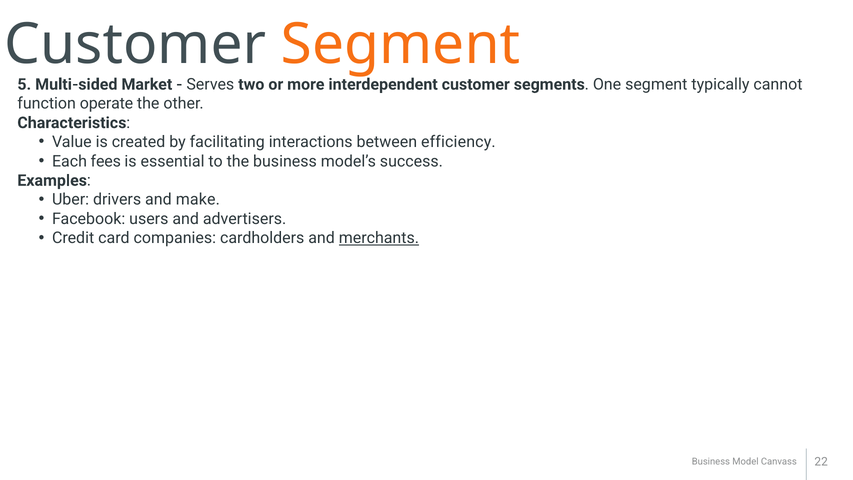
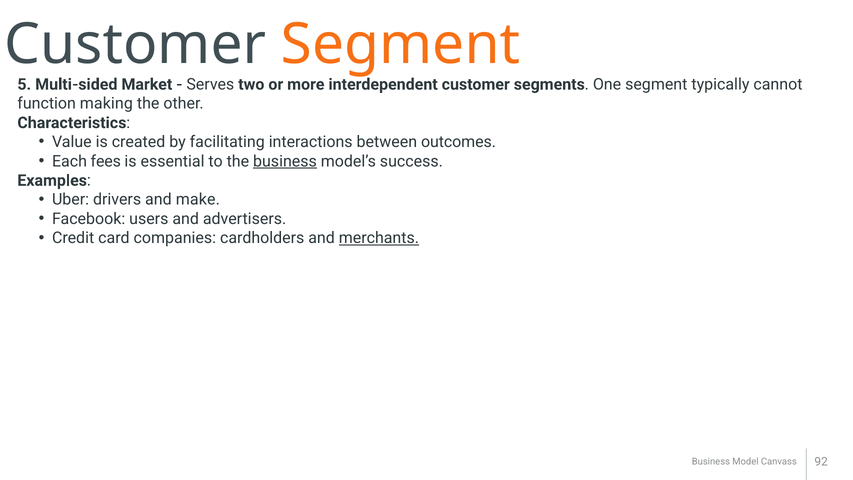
operate: operate -> making (106, 104)
efficiency: efficiency -> outcomes (458, 142)
business underline: none -> present (285, 161)
22: 22 -> 92 (821, 462)
